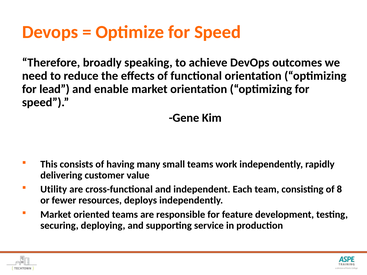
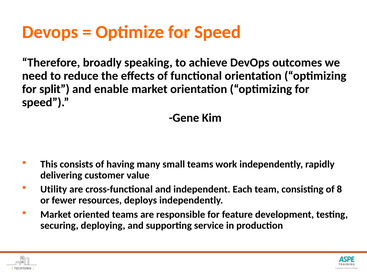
lead: lead -> split (54, 89)
